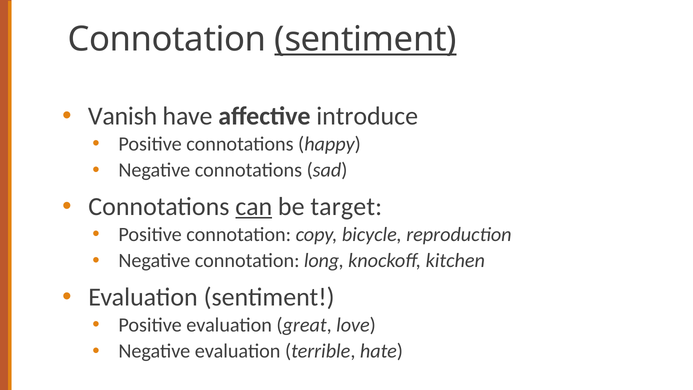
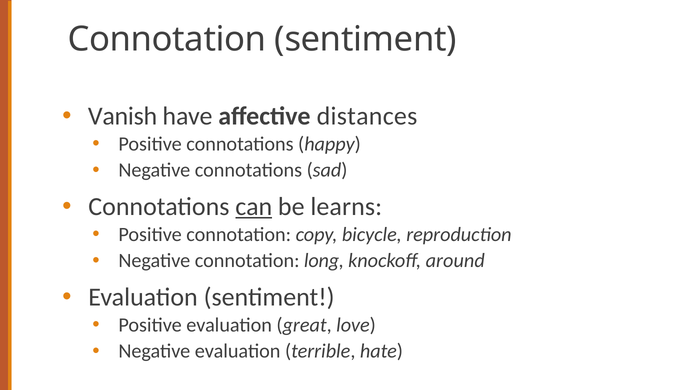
sentiment underline: present -> none (366, 40)
introduce: introduce -> distances (367, 116)
target: target -> learns (346, 207)
kitchen: kitchen -> around (455, 261)
